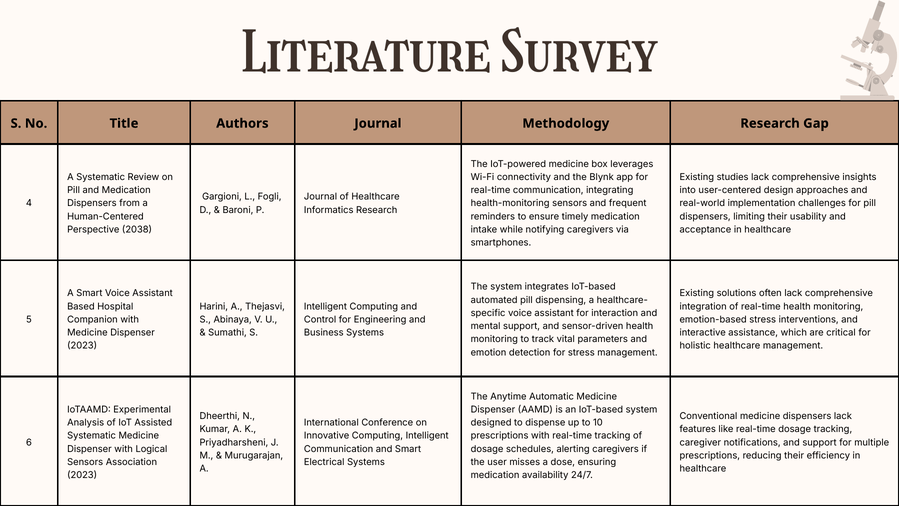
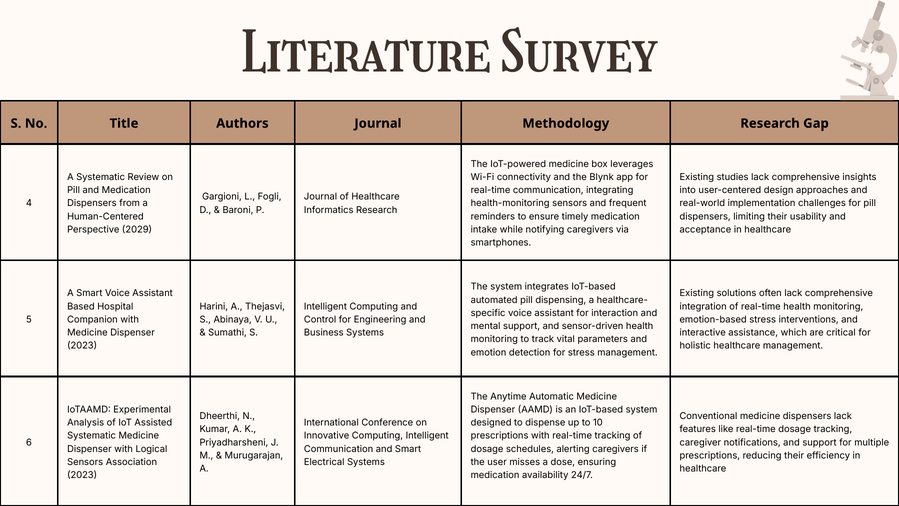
2038: 2038 -> 2029 (137, 229)
